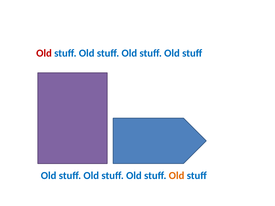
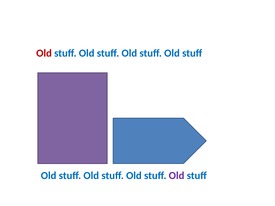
Old colour: orange -> purple (177, 176)
